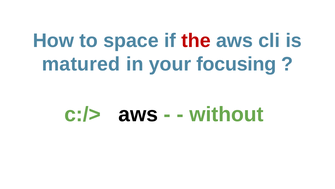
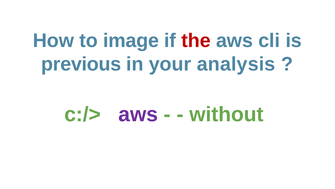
space: space -> image (131, 41)
matured: matured -> previous (81, 64)
focusing: focusing -> analysis (236, 64)
aws colour: black -> purple (138, 114)
